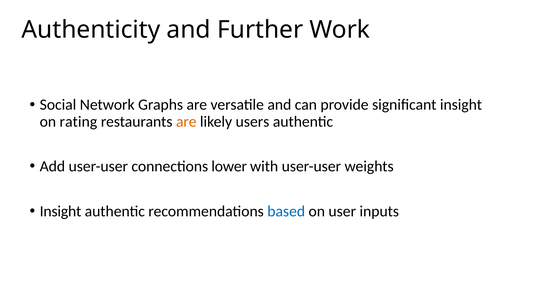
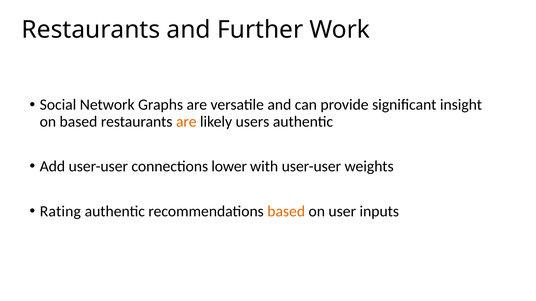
Authenticity: Authenticity -> Restaurants (91, 30)
on rating: rating -> based (78, 122)
Insight: Insight -> Rating (60, 212)
based colour: blue -> orange (286, 212)
